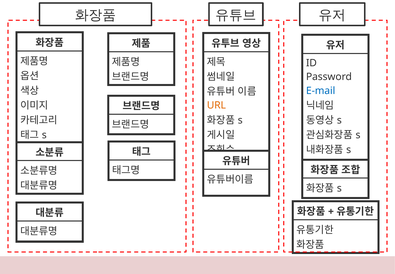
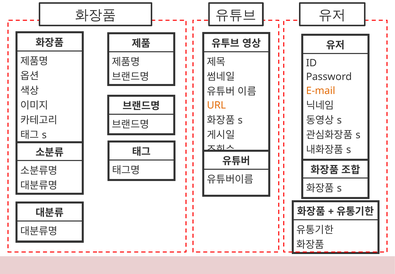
E-mail colour: blue -> orange (321, 91)
